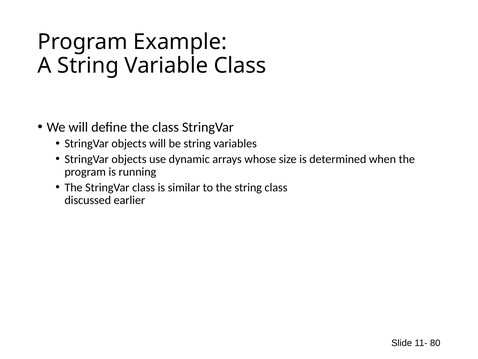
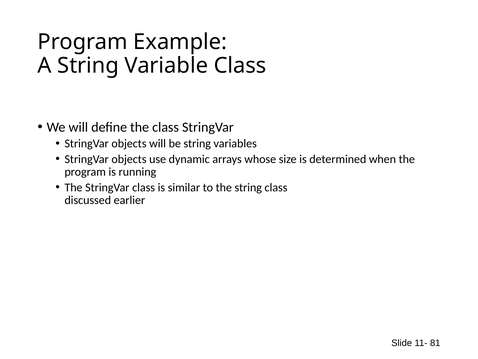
80: 80 -> 81 (435, 342)
